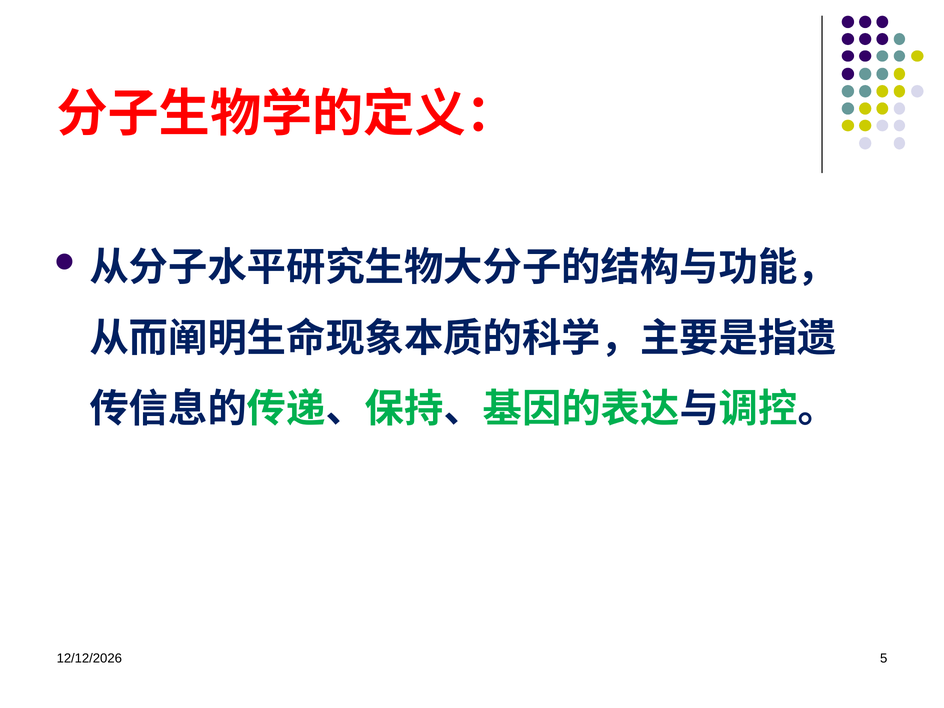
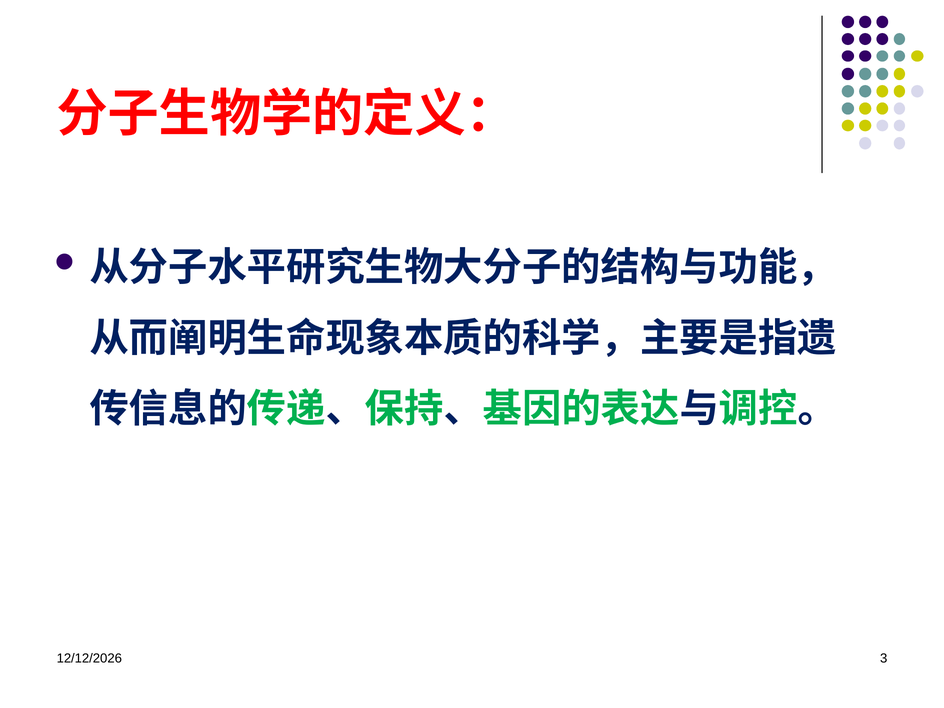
5: 5 -> 3 (884, 659)
